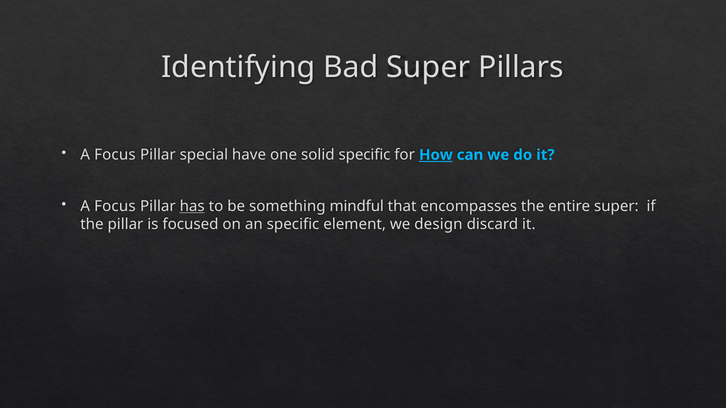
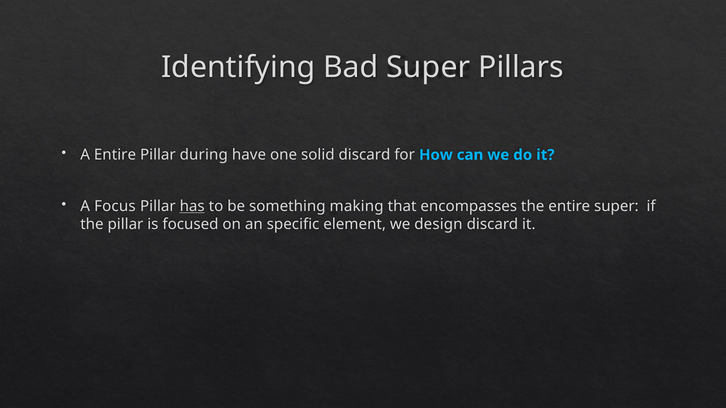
Focus: Focus -> Entire (115, 155)
special: special -> during (204, 155)
solid specific: specific -> discard (364, 155)
How underline: present -> none (436, 155)
mindful: mindful -> making (357, 206)
